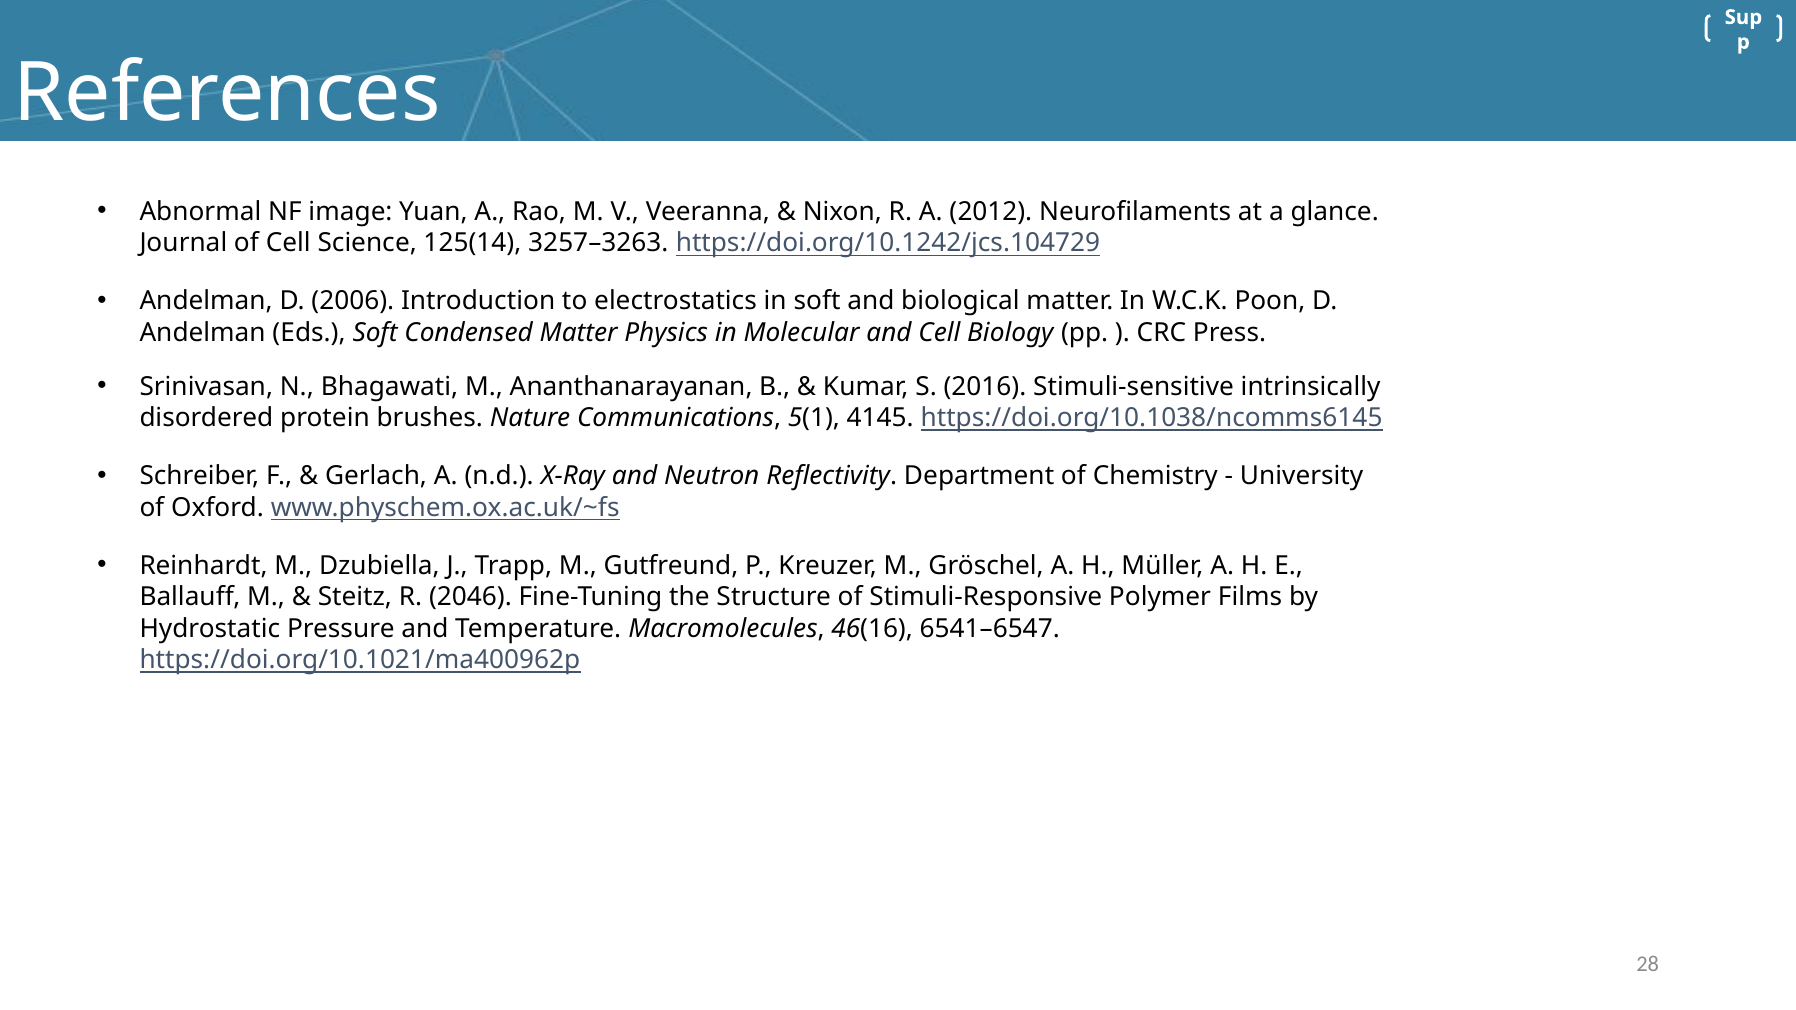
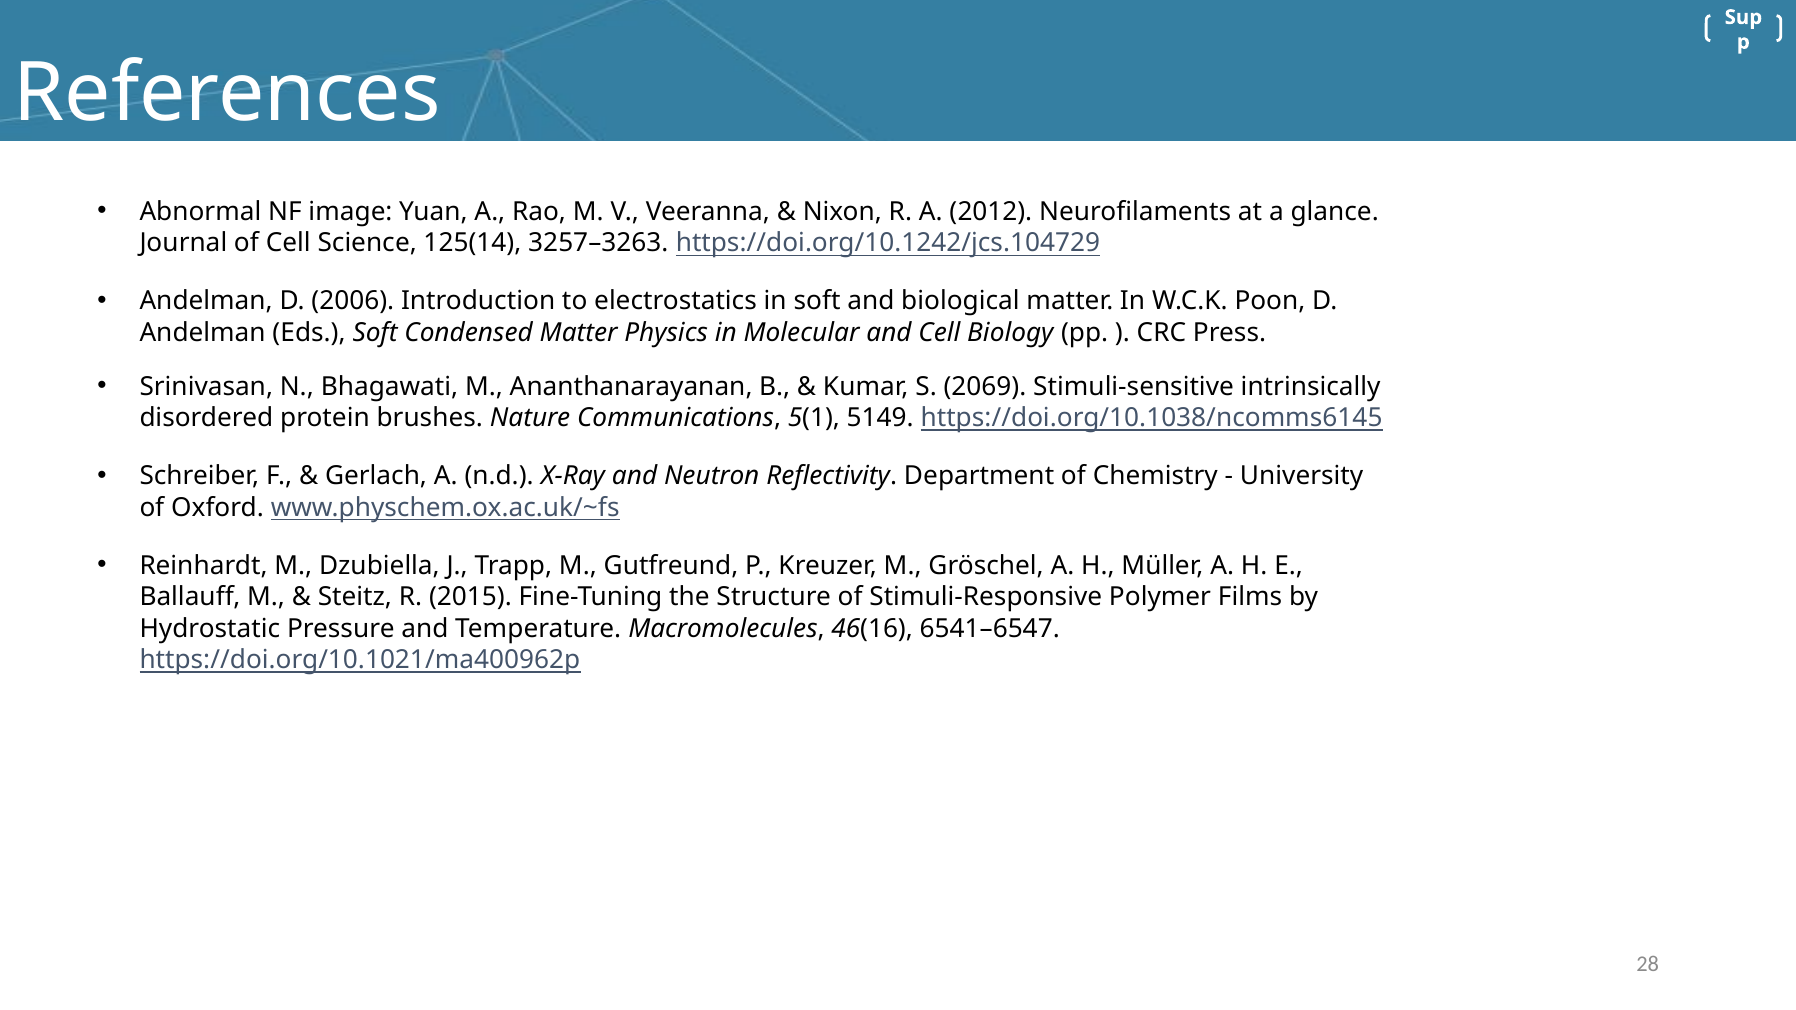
2016: 2016 -> 2069 (985, 387)
4145: 4145 -> 5149 (880, 418)
2046: 2046 -> 2015 (470, 597)
